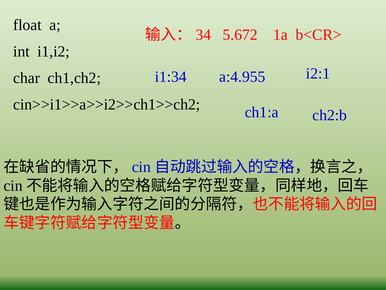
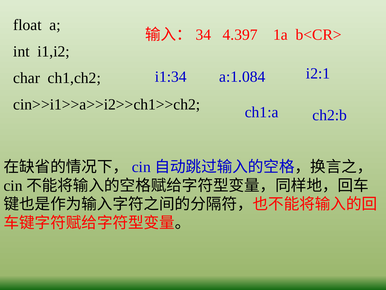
5.672: 5.672 -> 4.397 (240, 35)
a:4.955: a:4.955 -> a:1.084 (242, 77)
